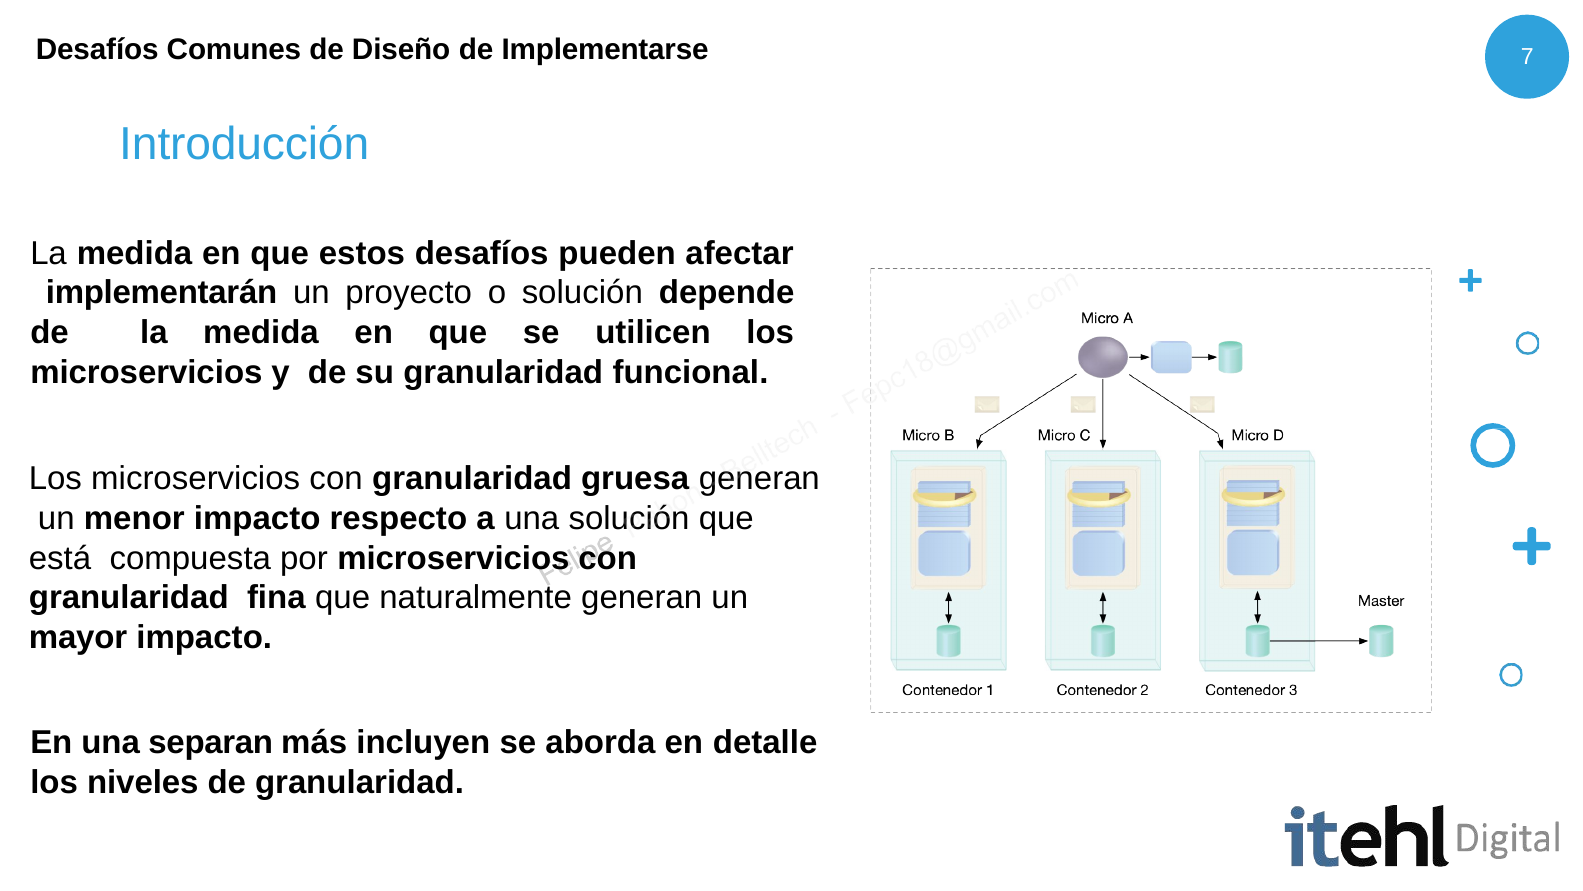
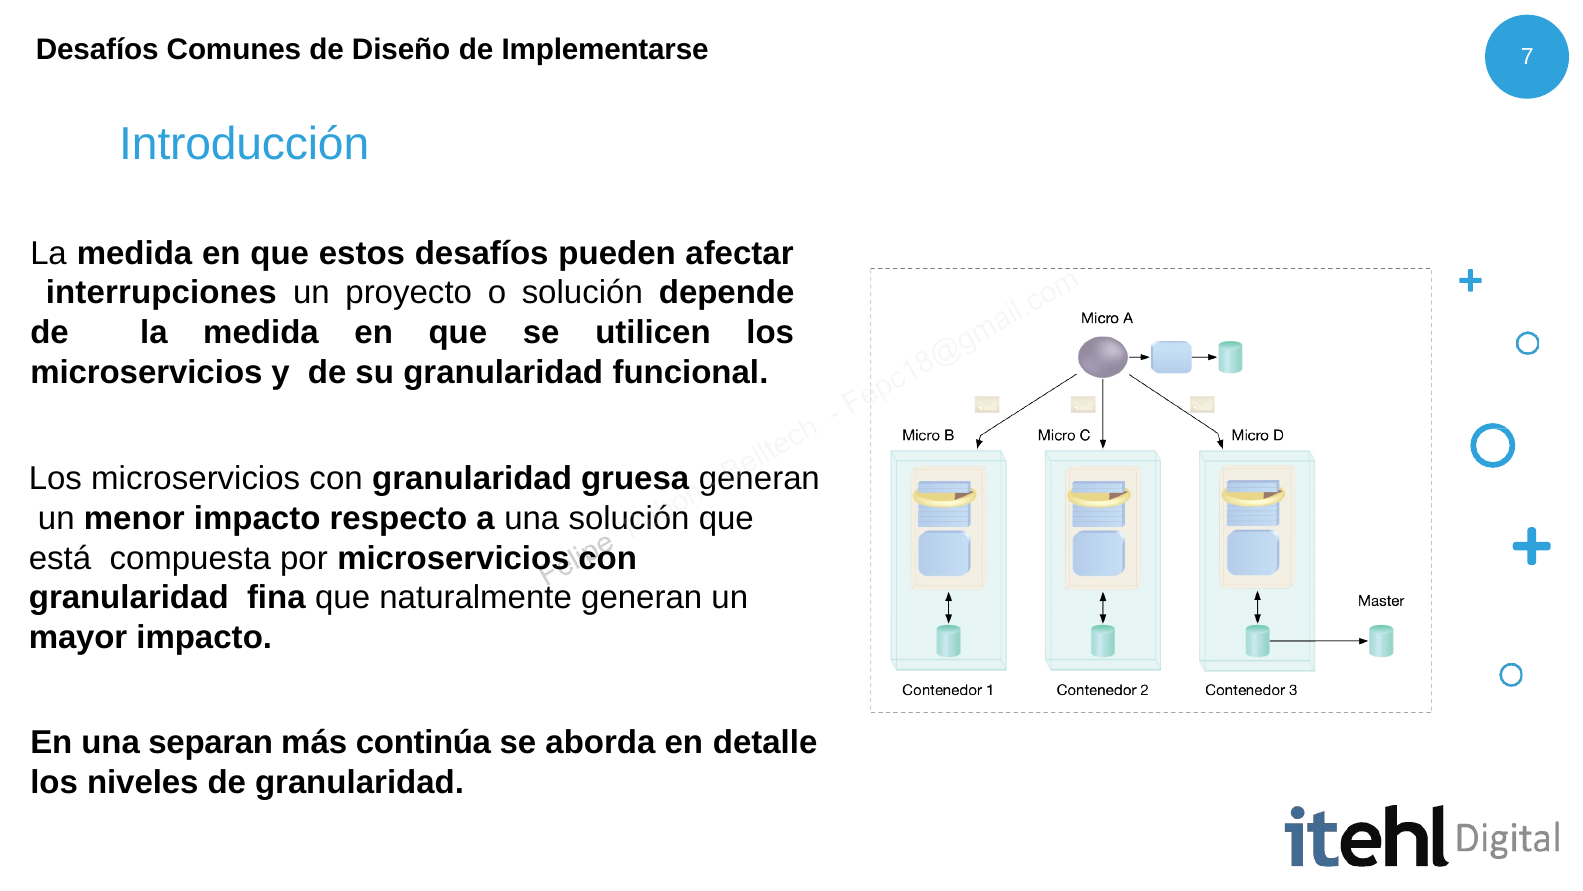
implementarán: implementarán -> interrupciones (161, 293)
incluyen: incluyen -> continúa (423, 742)
